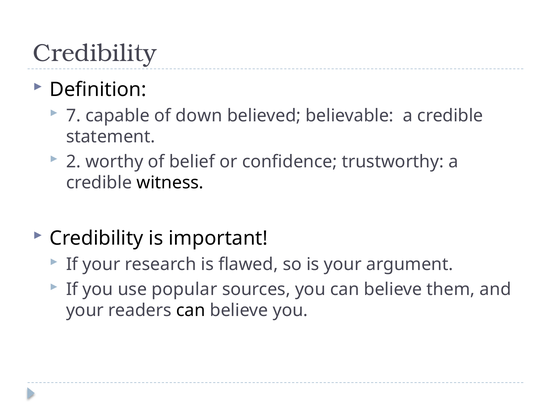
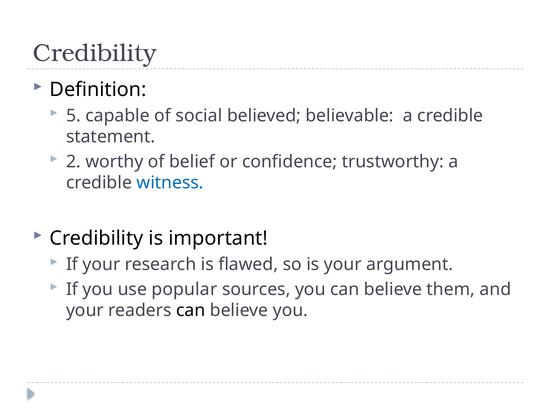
7: 7 -> 5 (73, 116)
down: down -> social (199, 116)
witness colour: black -> blue (170, 183)
